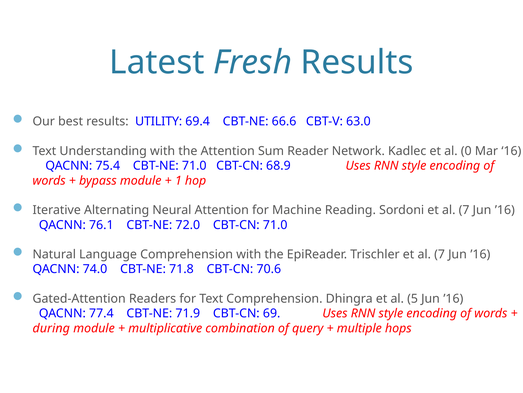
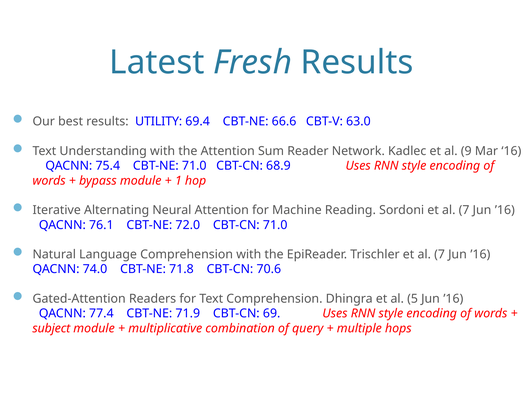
0: 0 -> 9 (466, 151)
during: during -> subject (51, 328)
